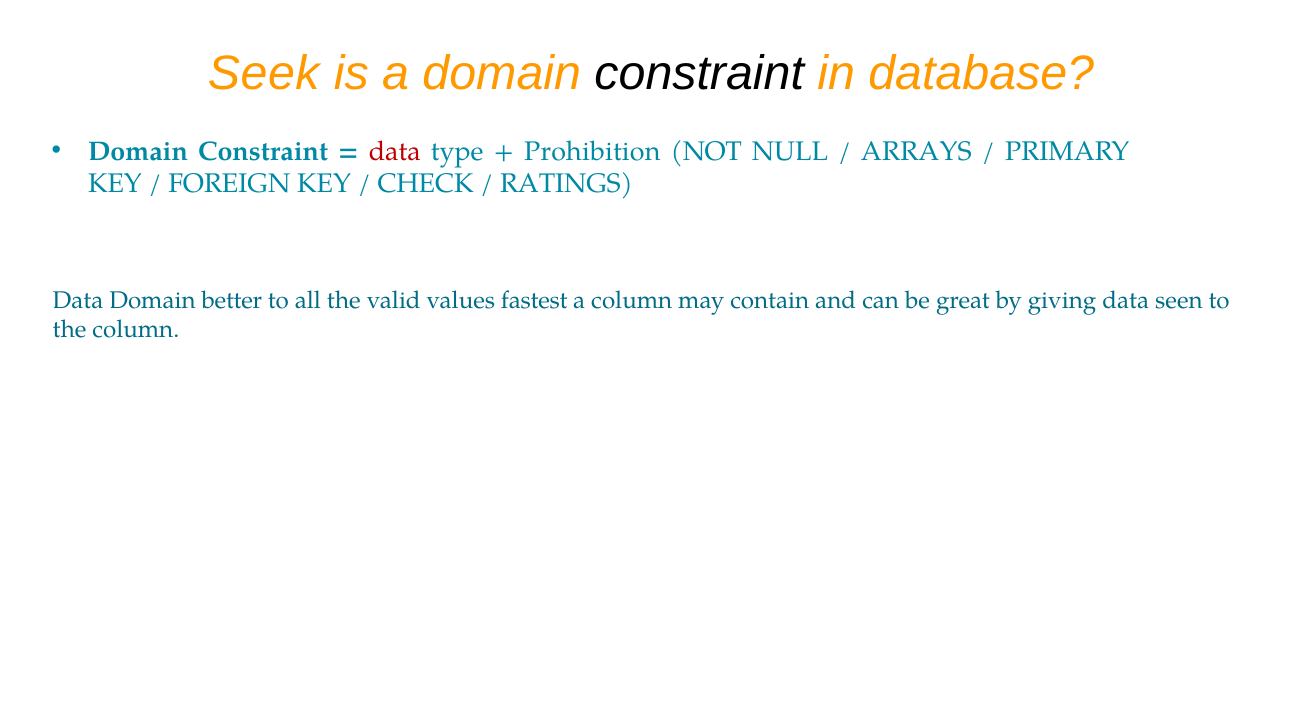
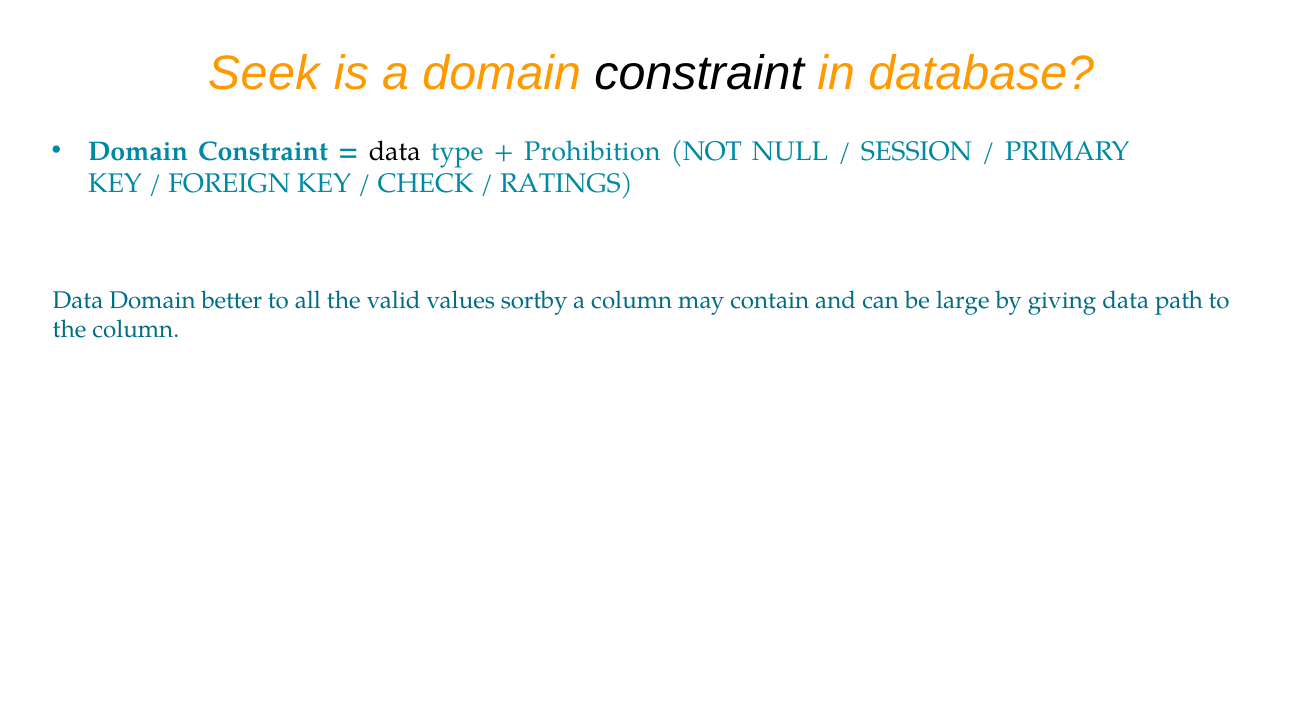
data colour: red -> black (395, 152)
ARRAYS: ARRAYS -> SESSION (917, 152)
fastest: fastest -> sortby (534, 301)
great: great -> large (963, 301)
seen: seen -> path (1179, 301)
